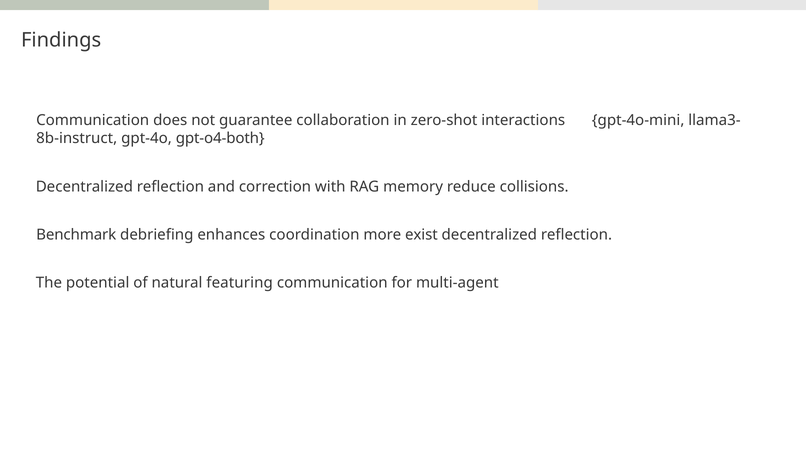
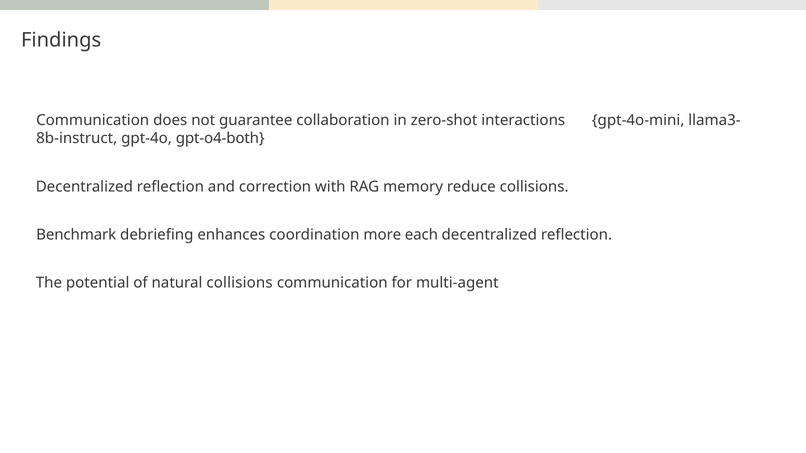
exist: exist -> each (421, 235)
natural featuring: featuring -> collisions (240, 283)
